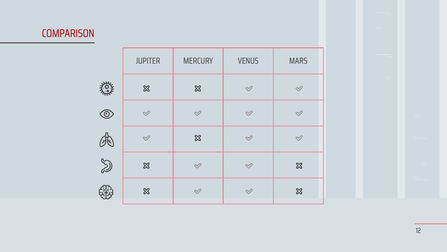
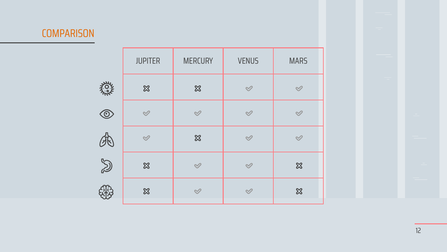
COMPARISON colour: red -> orange (68, 33)
